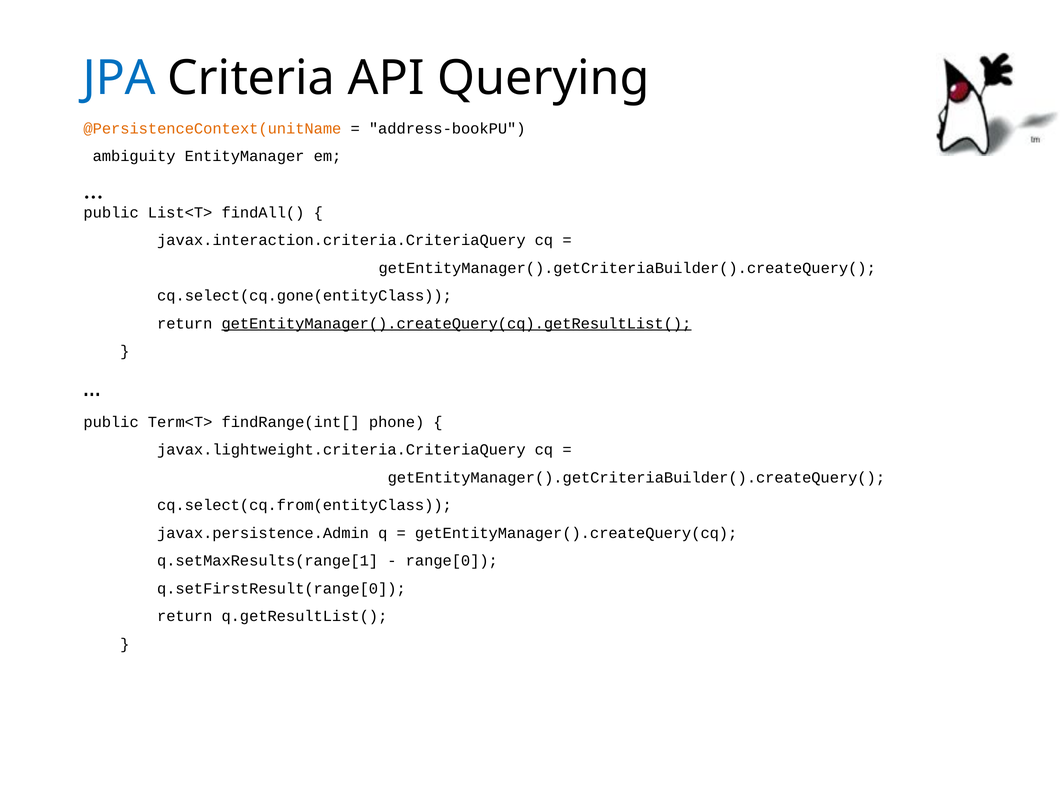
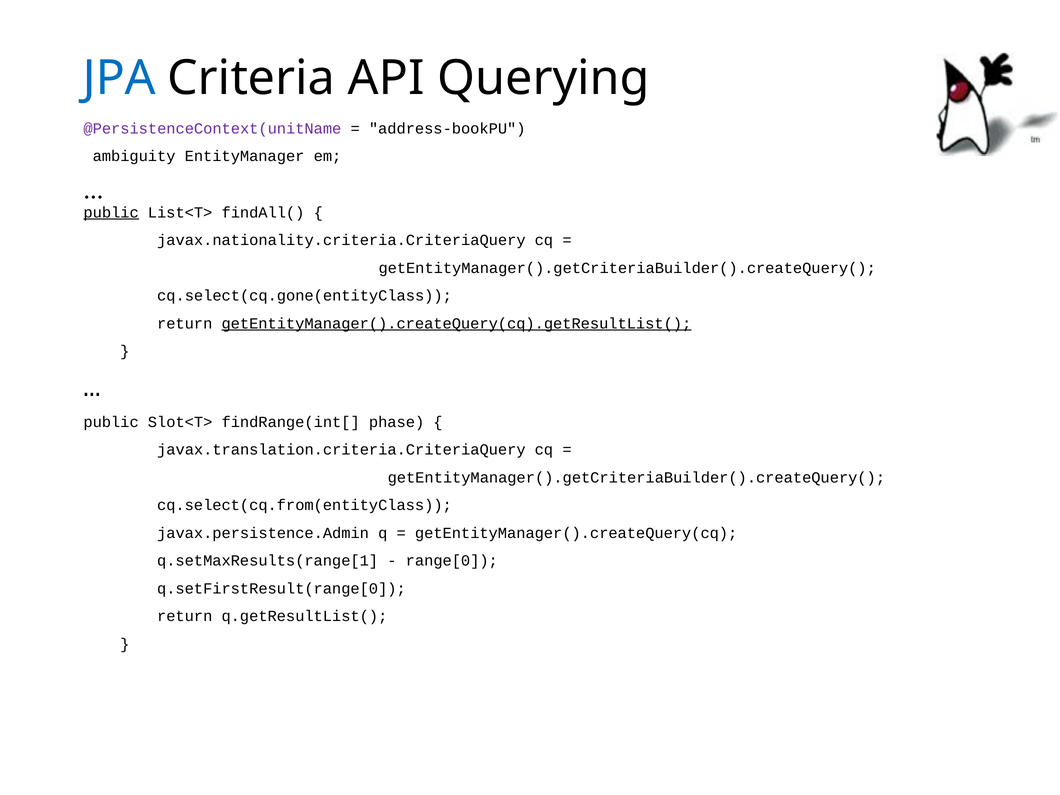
@PersistenceContext(unitName colour: orange -> purple (212, 128)
public underline: none -> present (111, 213)
javax.interaction.criteria.CriteriaQuery: javax.interaction.criteria.CriteriaQuery -> javax.nationality.criteria.CriteriaQuery (341, 240)
Term<T>: Term<T> -> Slot<T> (180, 422)
phone: phone -> phase (397, 422)
javax.lightweight.criteria.CriteriaQuery: javax.lightweight.criteria.CriteriaQuery -> javax.translation.criteria.CriteriaQuery (341, 450)
